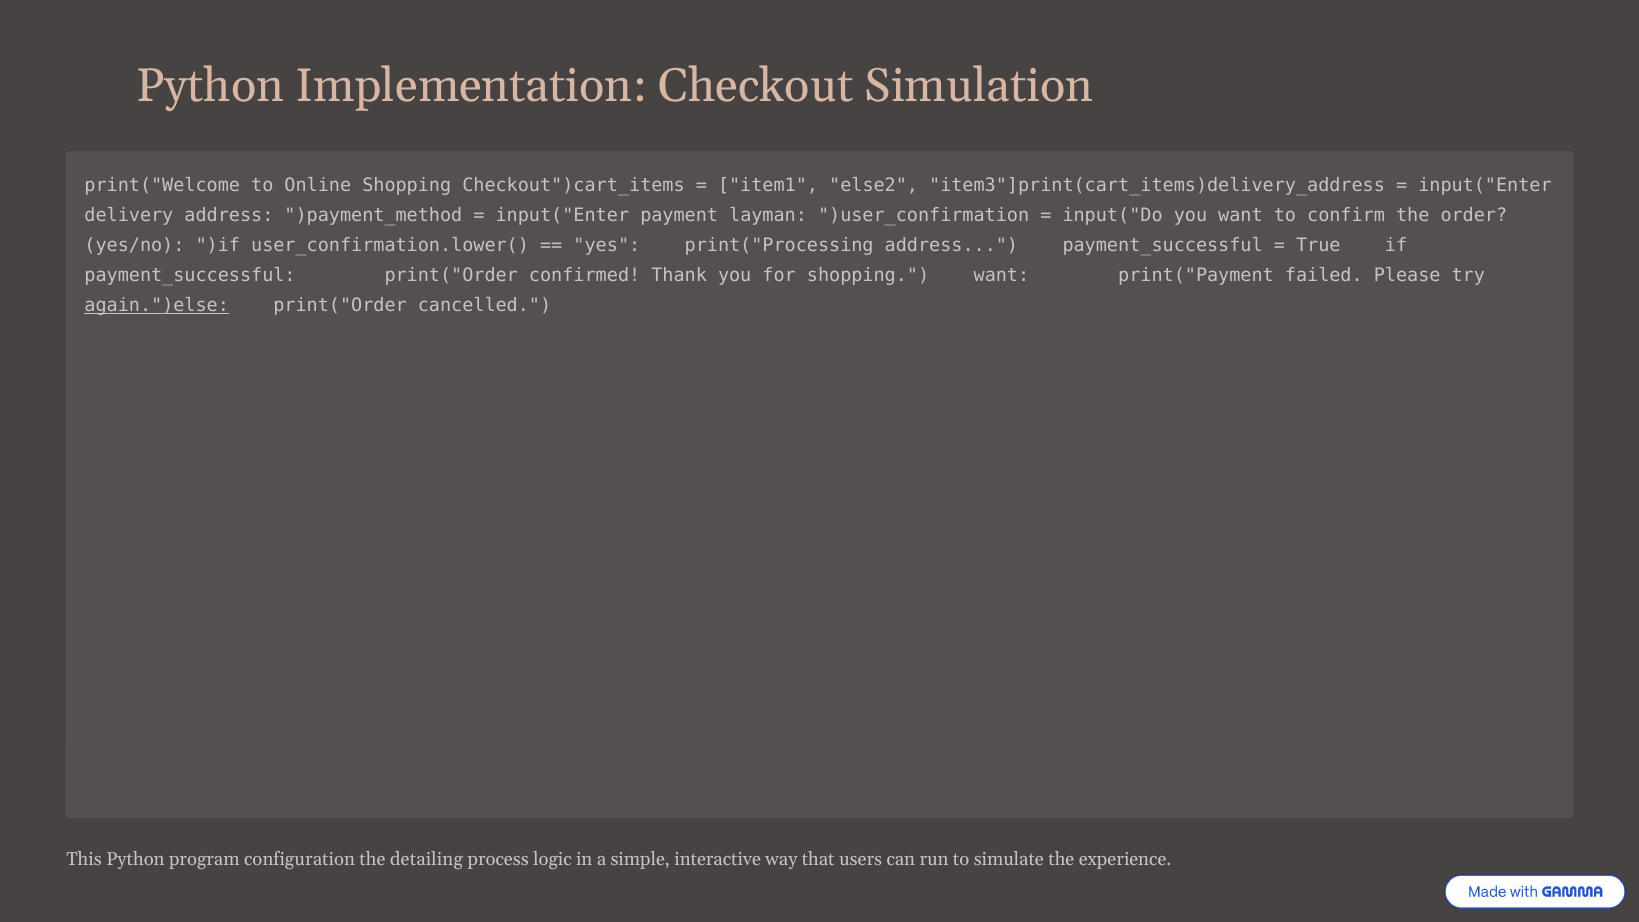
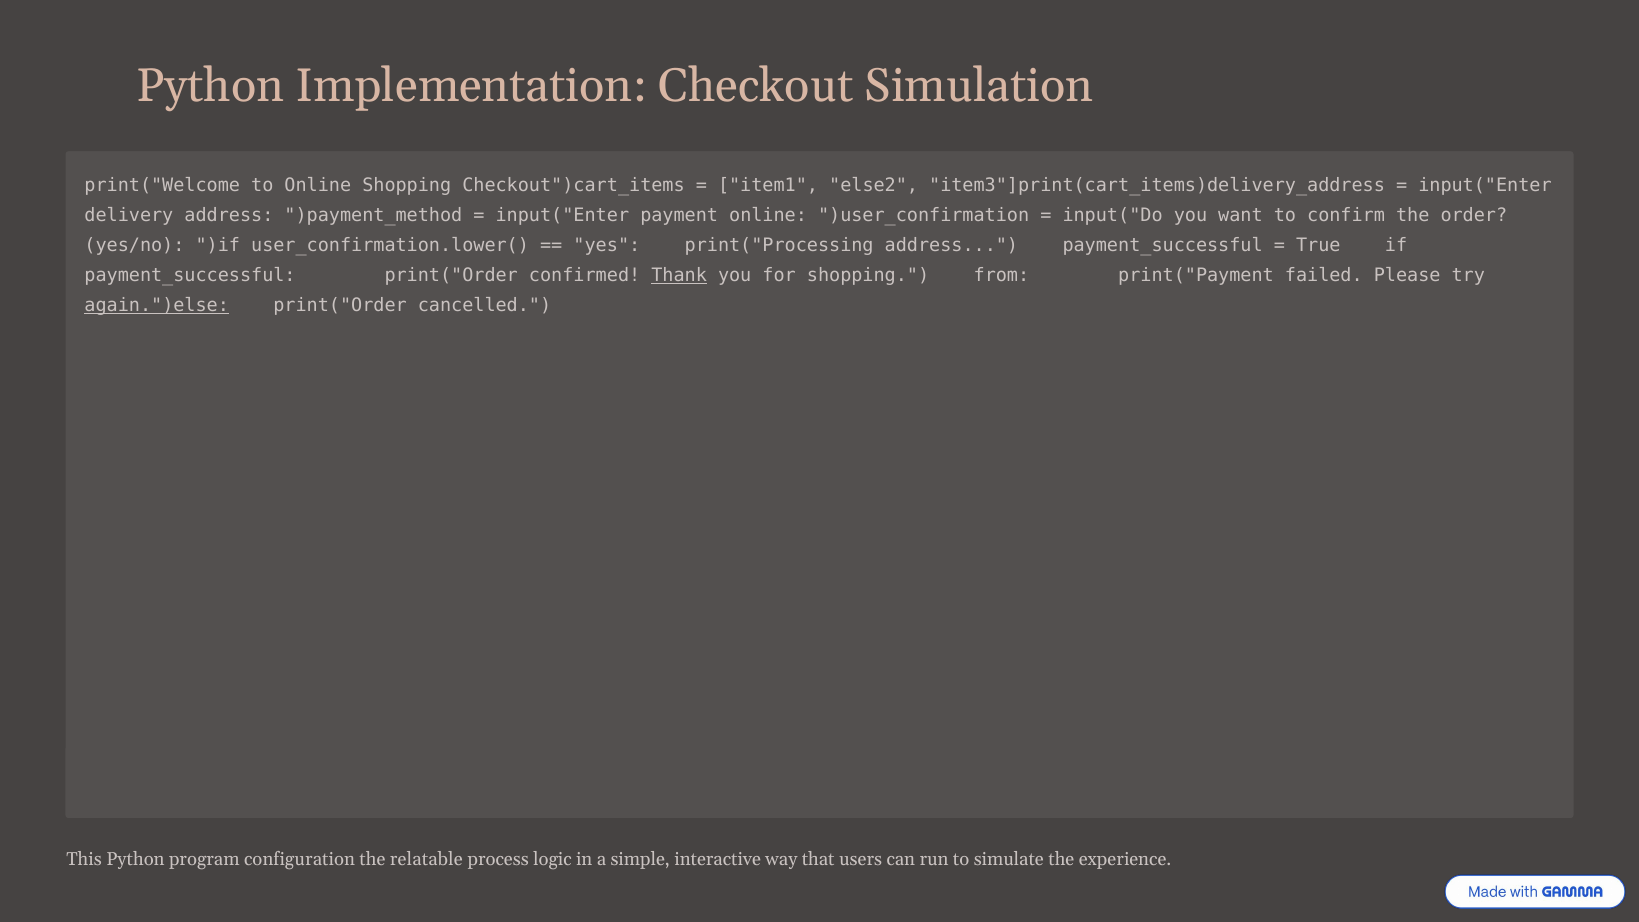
payment layman: layman -> online (768, 216)
Thank underline: none -> present (679, 275)
shopping want: want -> from (1001, 275)
detailing: detailing -> relatable (426, 859)
